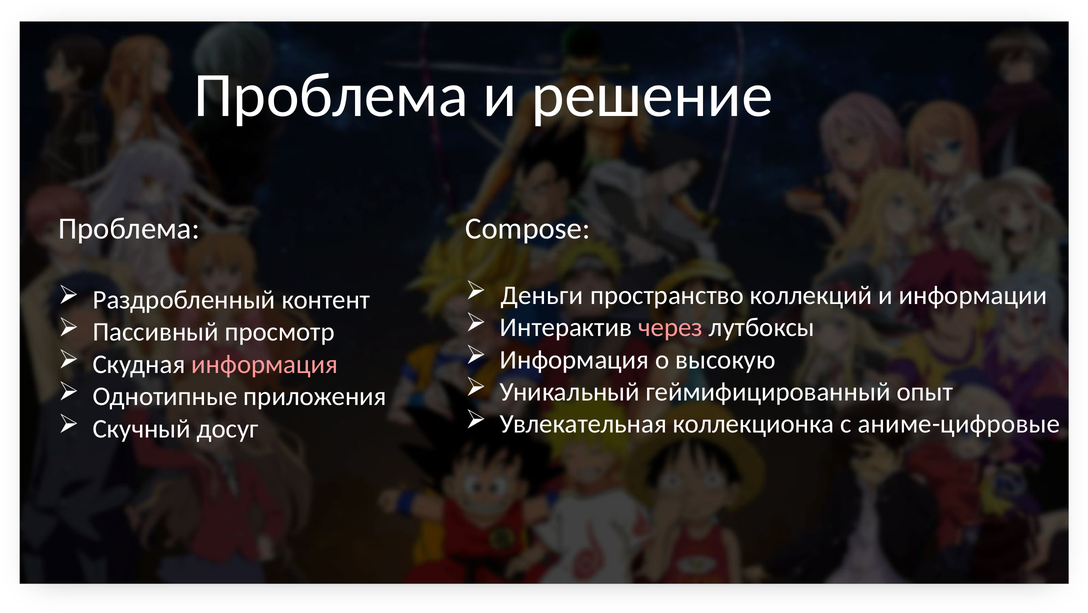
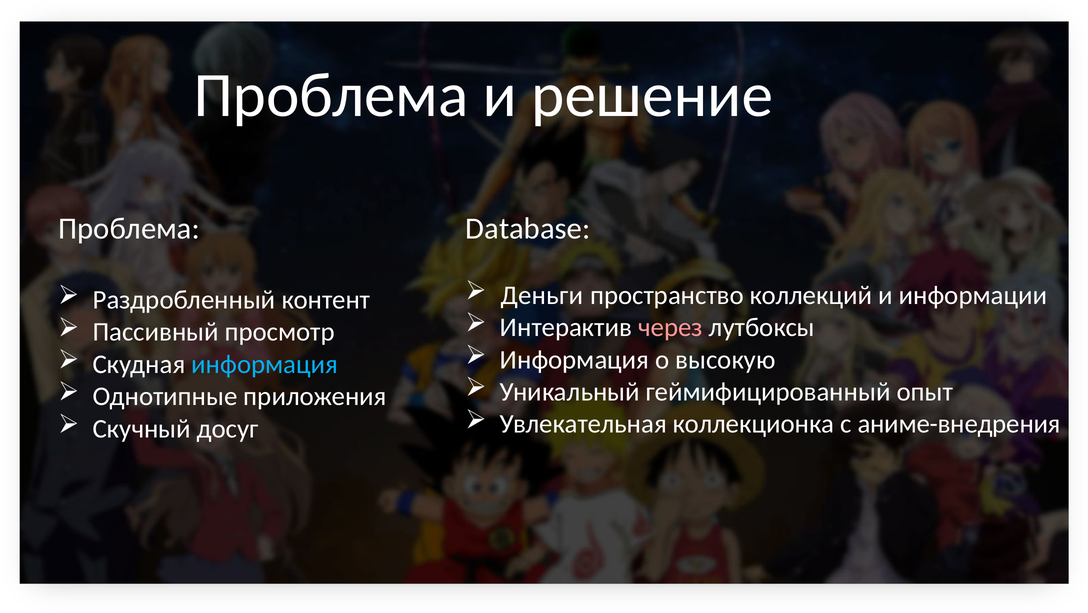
Compose: Compose -> Database (528, 229)
информация colour: pink -> light blue (265, 365)
аниме-цифровые: аниме-цифровые -> аниме-внедрения (959, 425)
